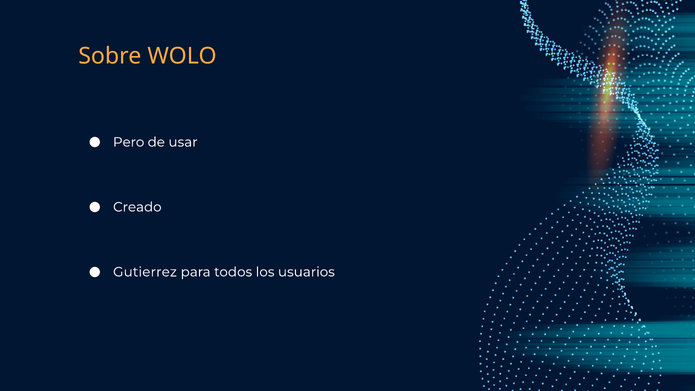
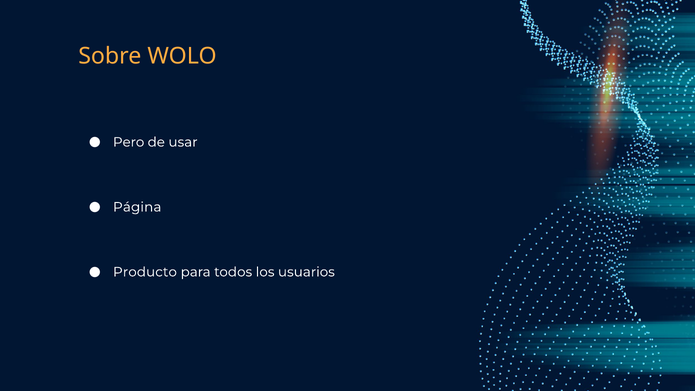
Creado: Creado -> Página (137, 207)
Gutierrez: Gutierrez -> Producto (145, 272)
